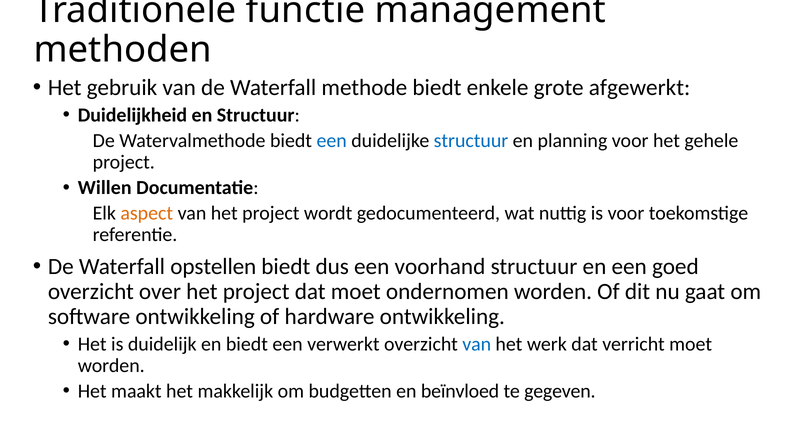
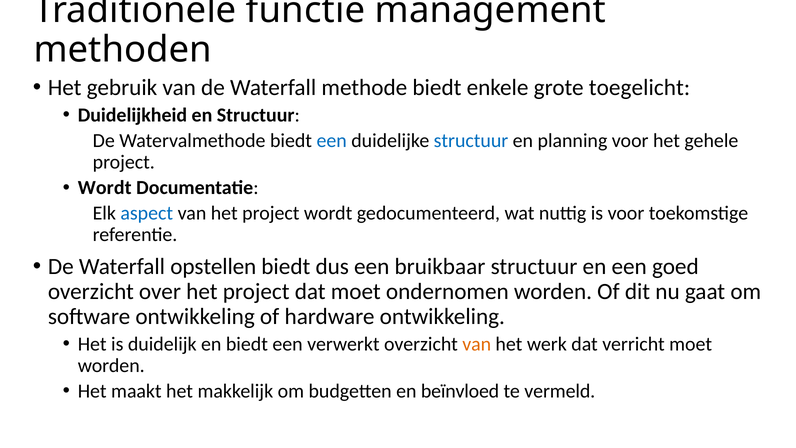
afgewerkt: afgewerkt -> toegelicht (640, 87)
Willen: Willen -> Wordt (105, 188)
aspect colour: orange -> blue (147, 213)
voorhand: voorhand -> bruikbaar (440, 266)
van colour: blue -> orange (477, 344)
gegeven: gegeven -> vermeld (560, 391)
